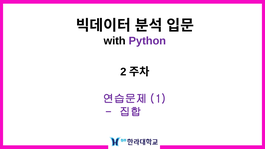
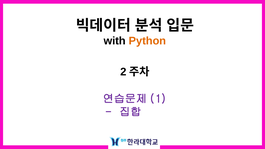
Python colour: purple -> orange (147, 41)
